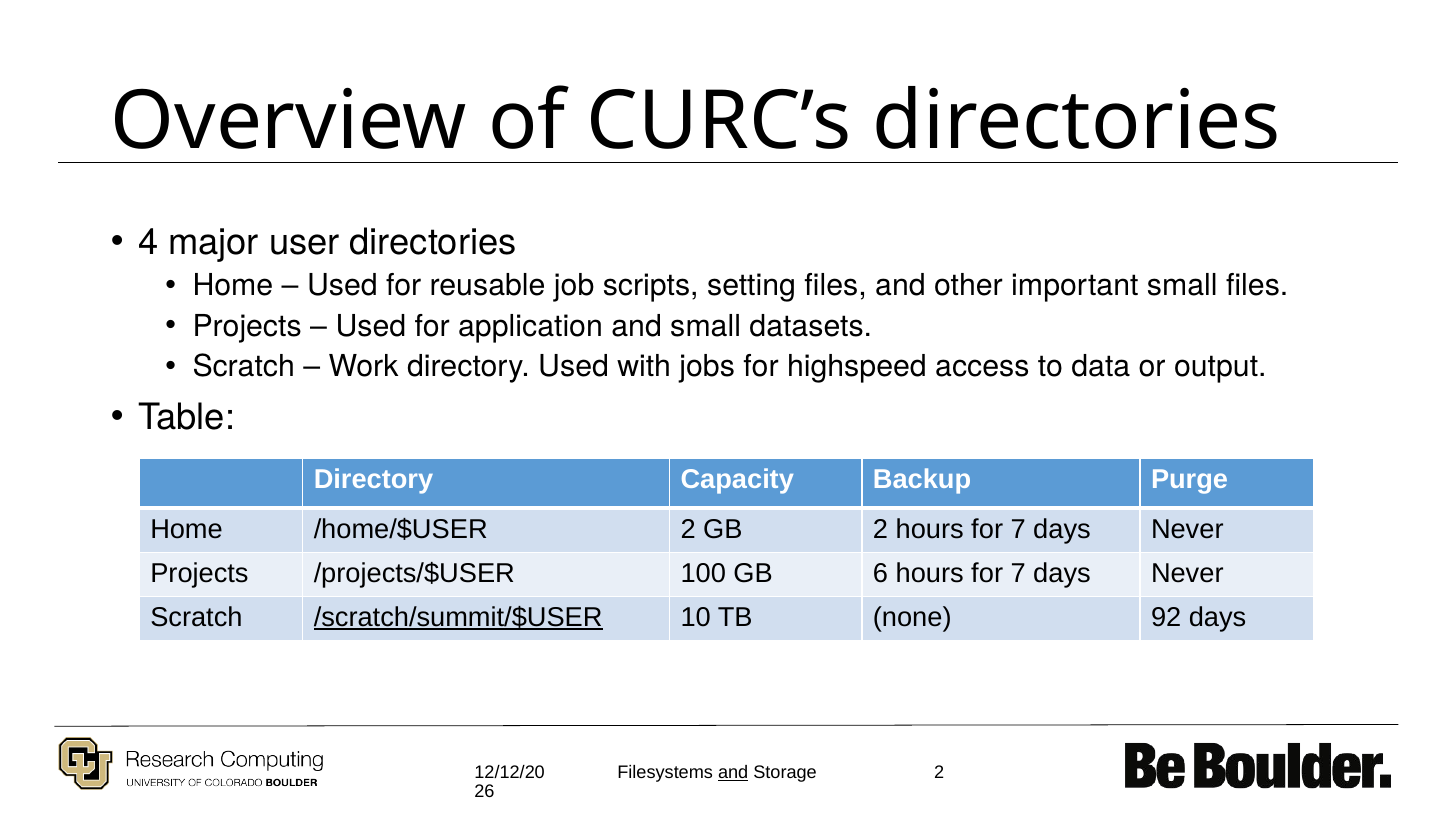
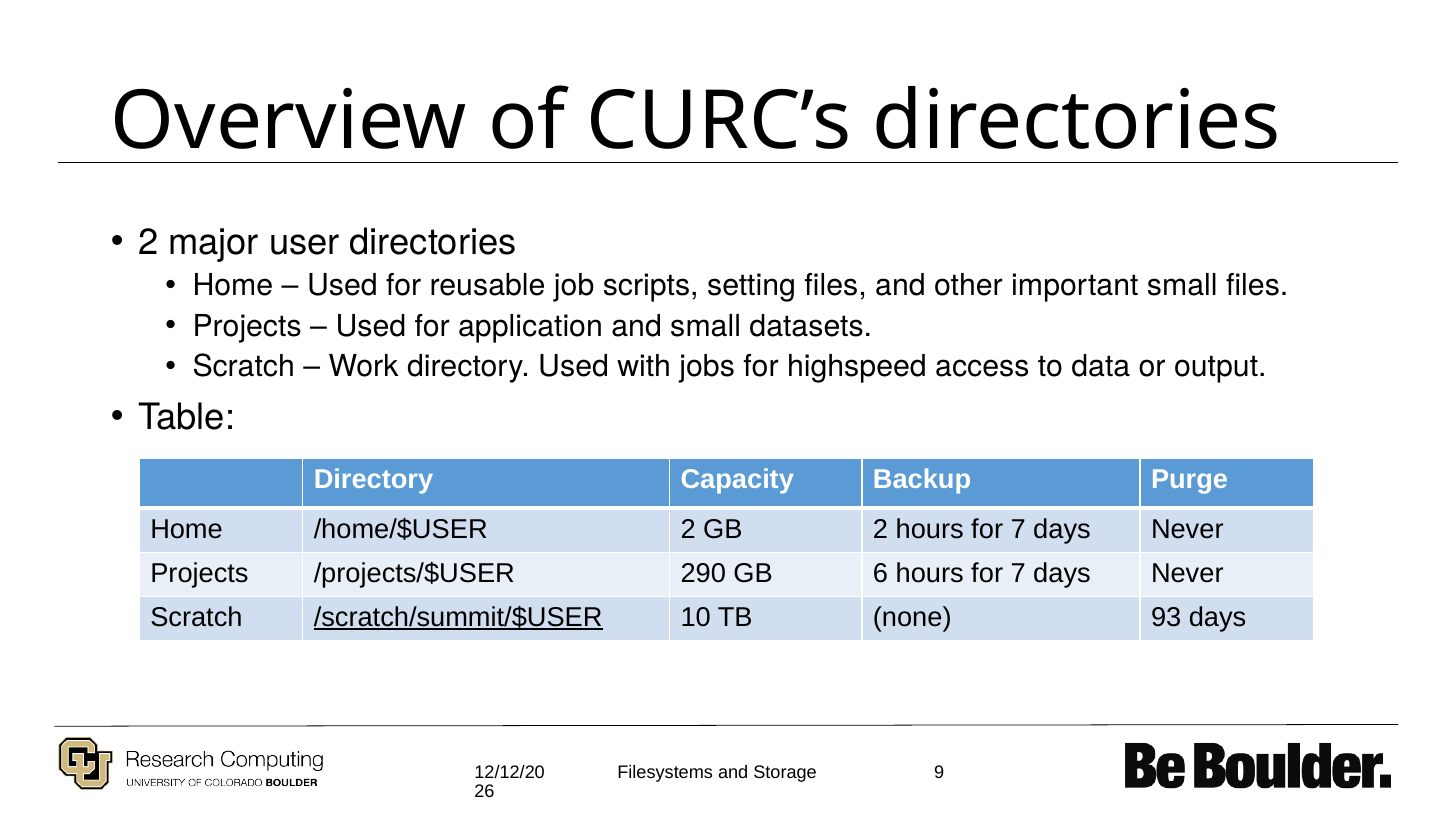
4: 4 -> 2 (148, 242)
100: 100 -> 290 (703, 574)
92: 92 -> 93 (1166, 618)
and underline: present -> none (733, 773)
Storage 2: 2 -> 9 (939, 773)
